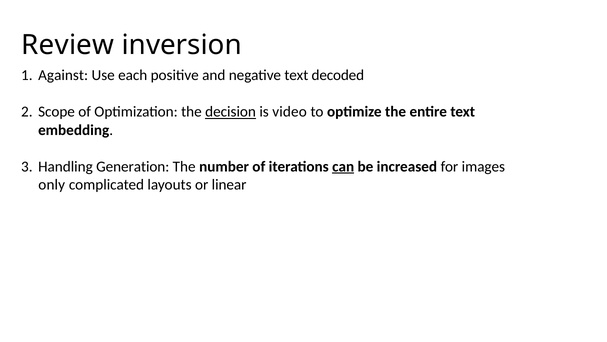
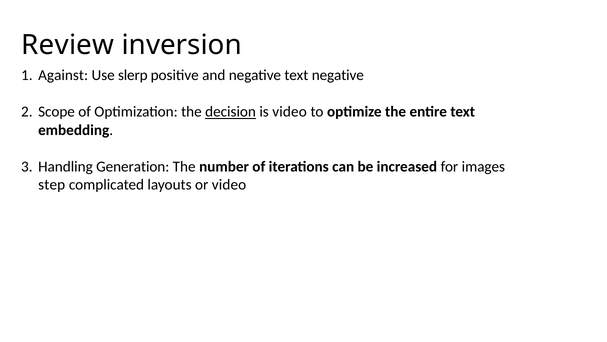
each: each -> slerp (133, 75)
text decoded: decoded -> negative (338, 75)
can underline: present -> none (343, 166)
only: only -> step (52, 184)
or linear: linear -> video (229, 184)
